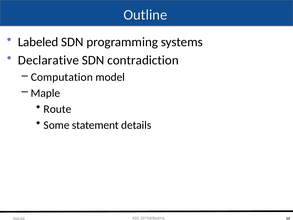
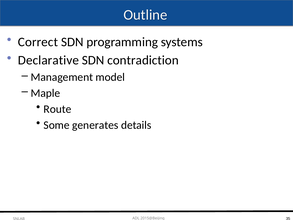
Labeled: Labeled -> Correct (38, 42)
Computation: Computation -> Management (62, 77)
statement: statement -> generates (95, 125)
